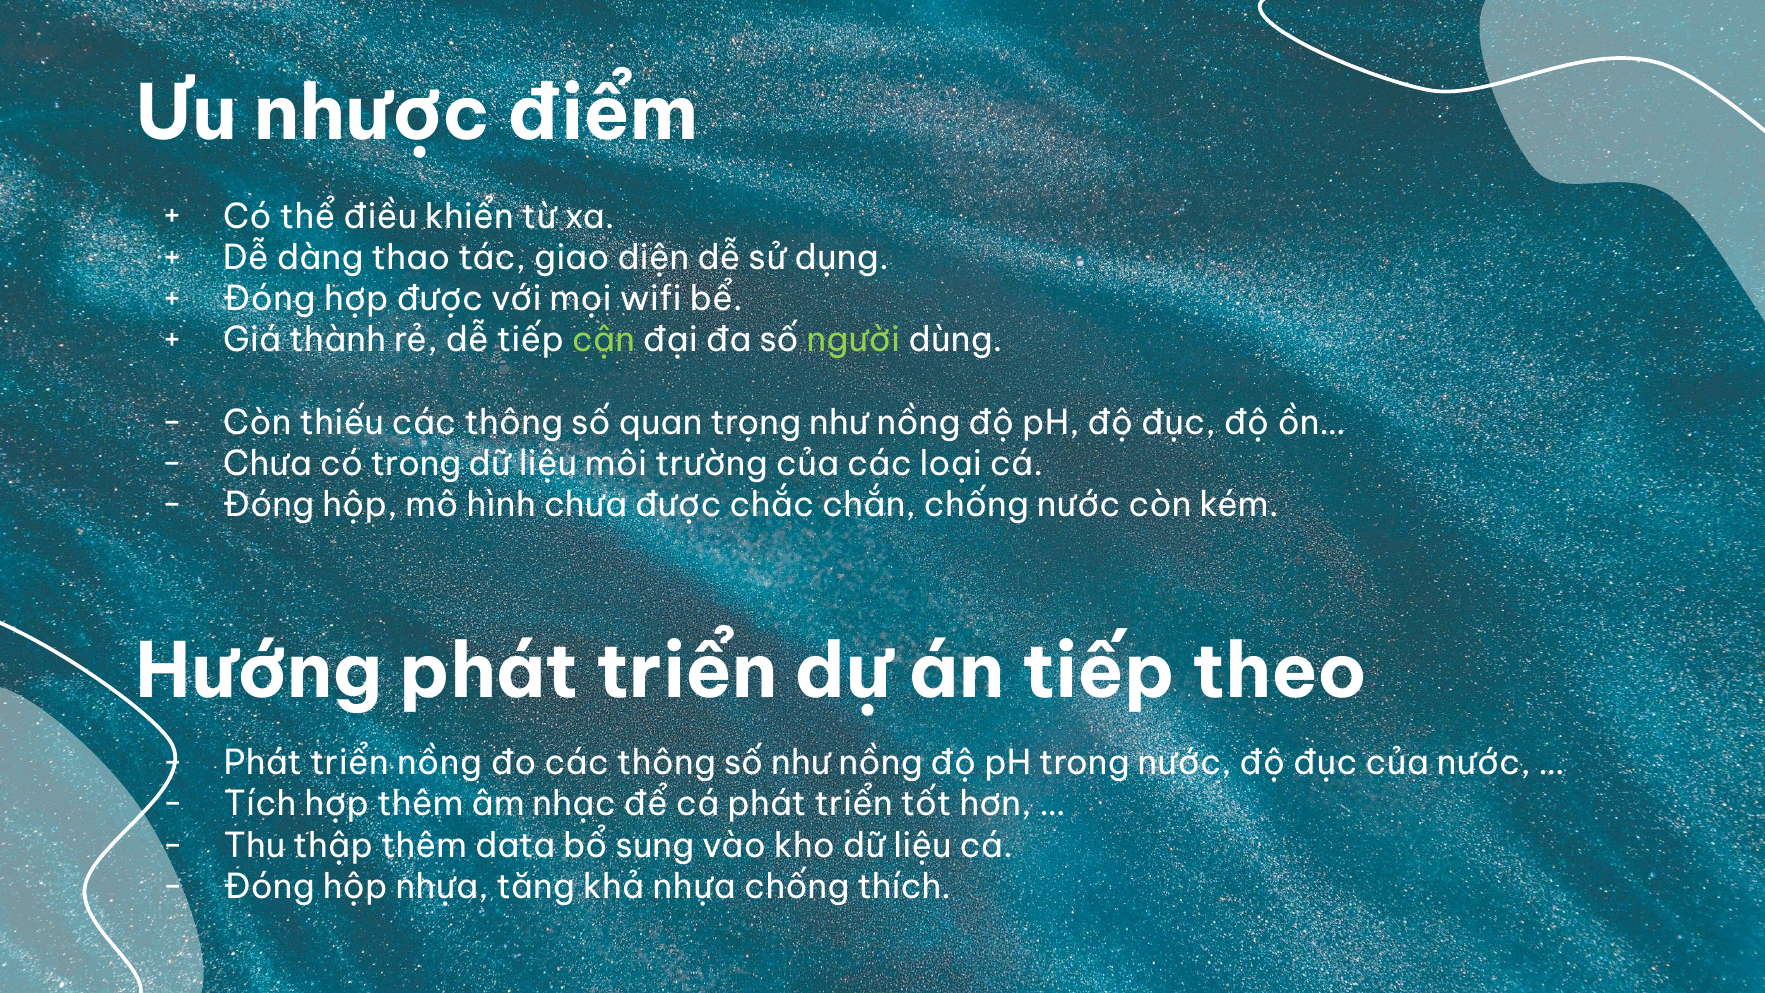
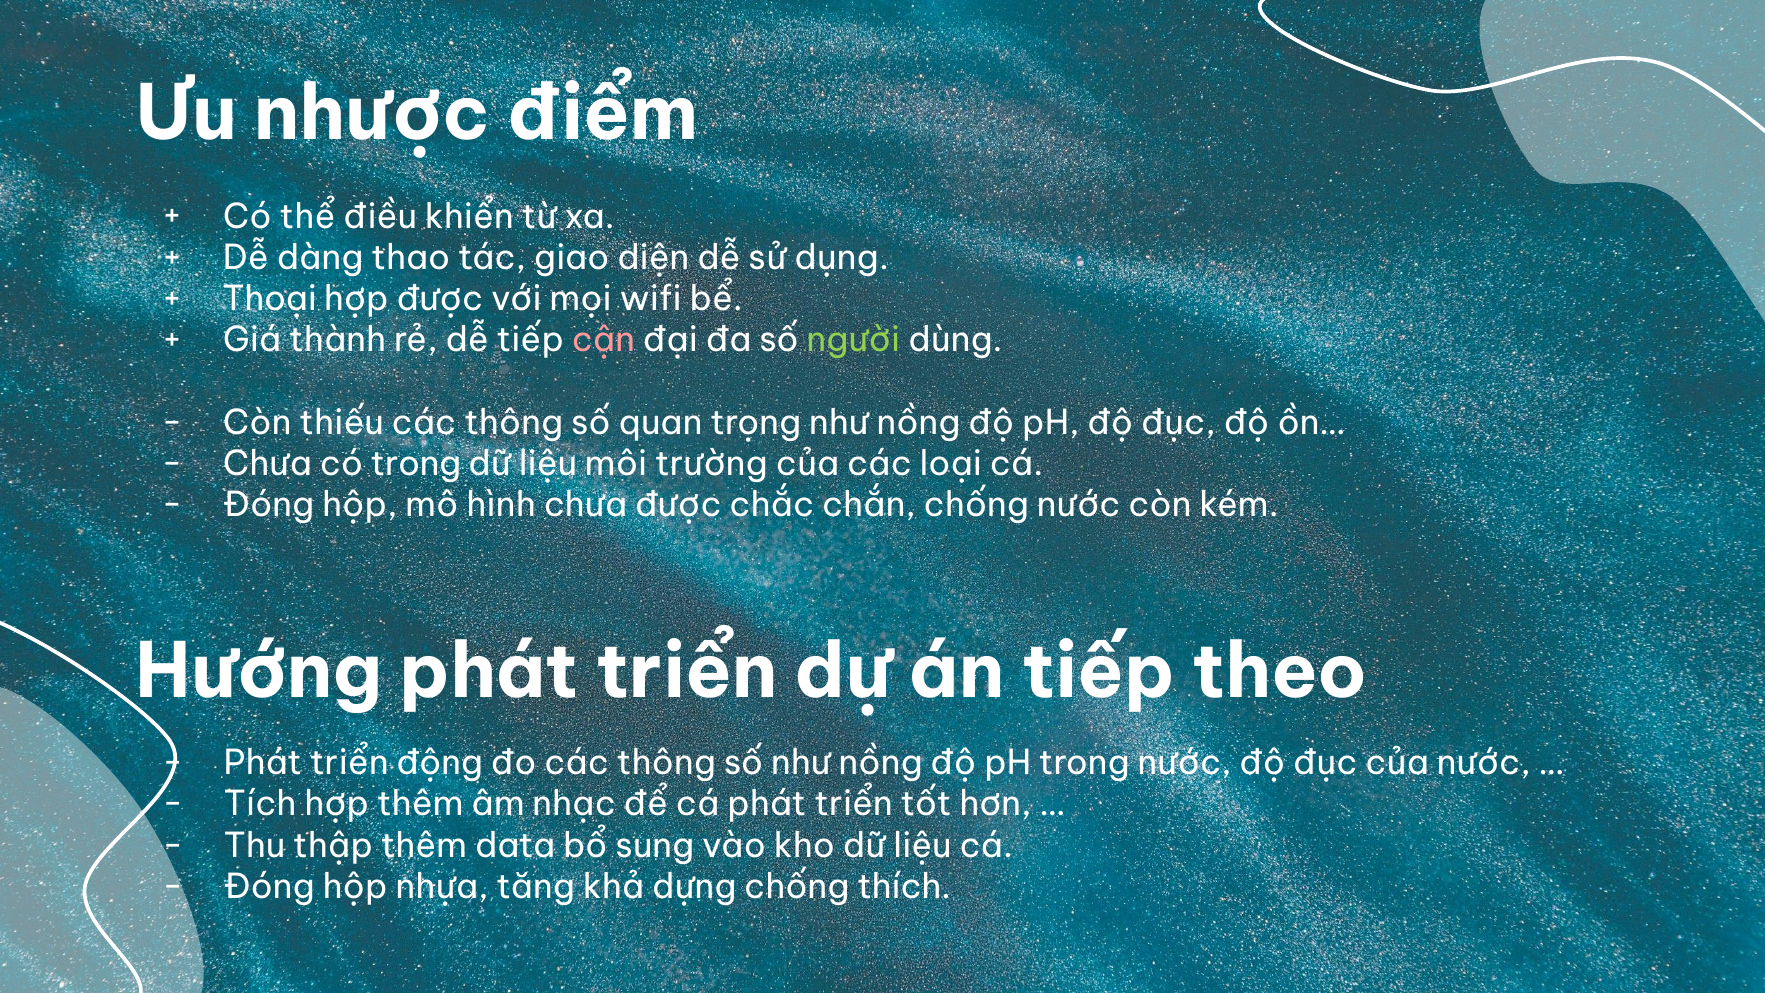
Đóng: Đóng -> Thoại (270, 299)
cận colour: light green -> pink (603, 340)
triển nồng: nồng -> động (440, 763)
khả nhựa: nhựa -> dựng (694, 887)
